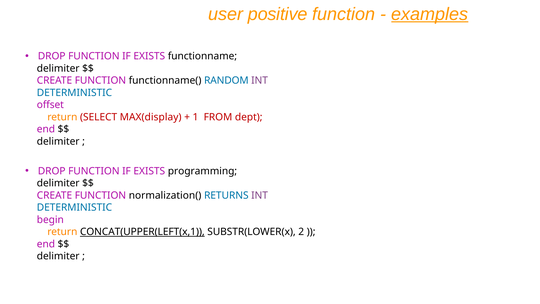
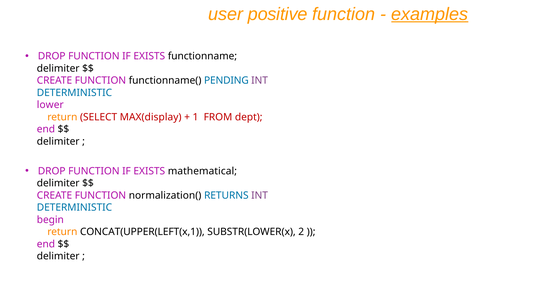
RANDOM: RANDOM -> PENDING (226, 80)
offset: offset -> lower (50, 105)
programming: programming -> mathematical (202, 171)
CONCAT(UPPER(LEFT(x,1 underline: present -> none (142, 232)
